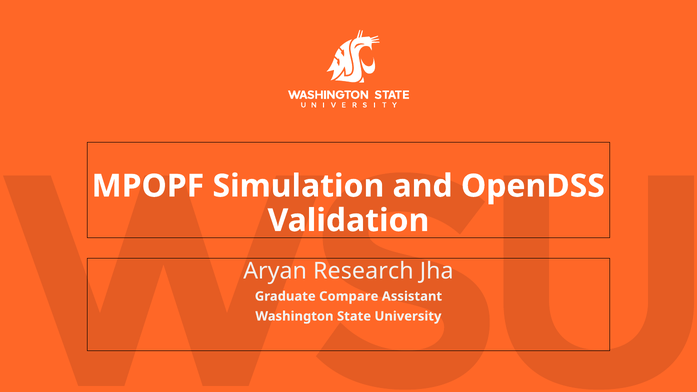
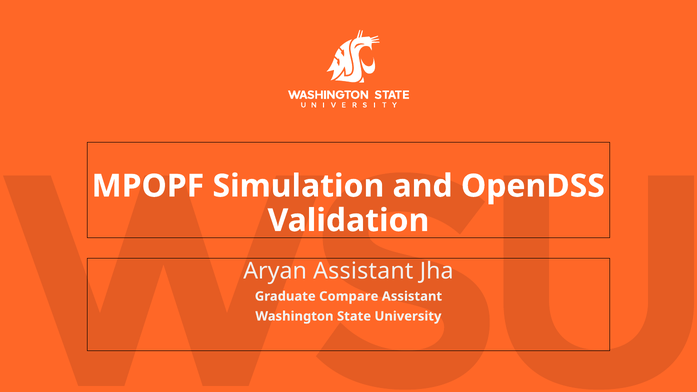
Aryan Research: Research -> Assistant (363, 271)
